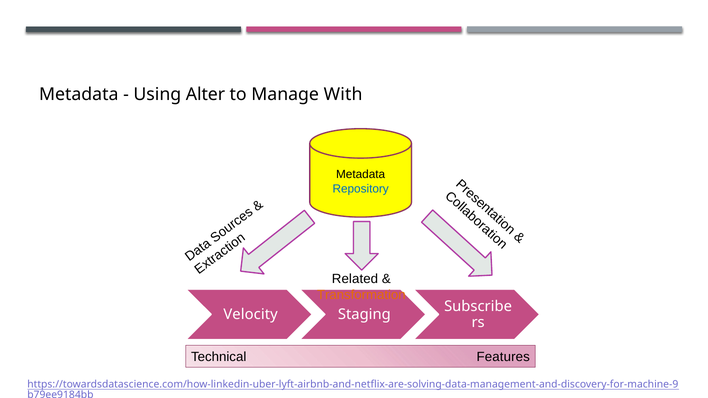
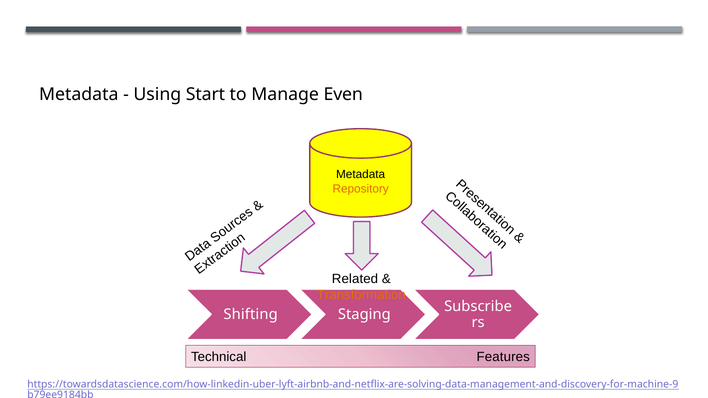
Alter: Alter -> Start (205, 95)
With: With -> Even (343, 95)
Repository colour: blue -> orange (361, 189)
Velocity: Velocity -> Shifting (251, 314)
